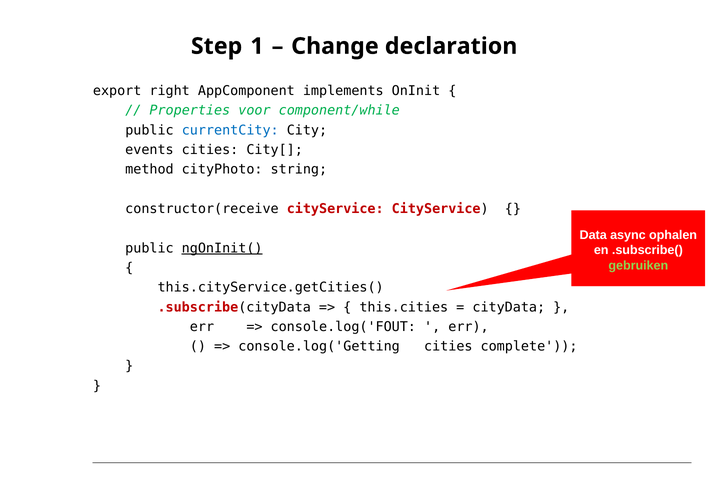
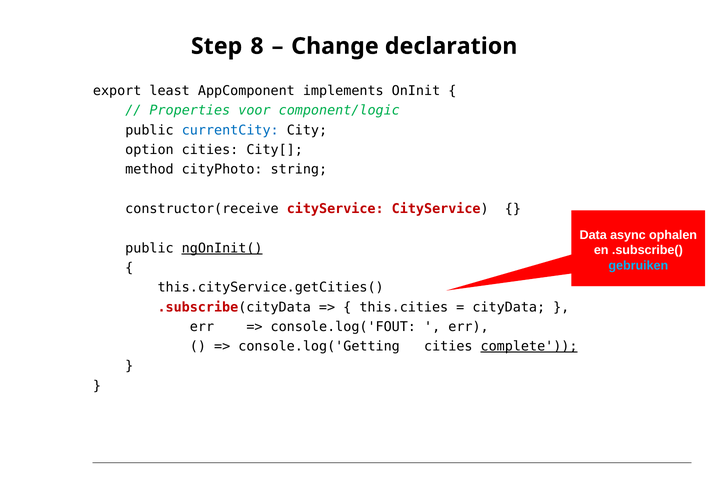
1: 1 -> 8 (257, 46)
right: right -> least (170, 91)
component/while: component/while -> component/logic (339, 110)
events: events -> option (149, 150)
gebruiken colour: light green -> light blue (638, 265)
complete underline: none -> present (529, 346)
